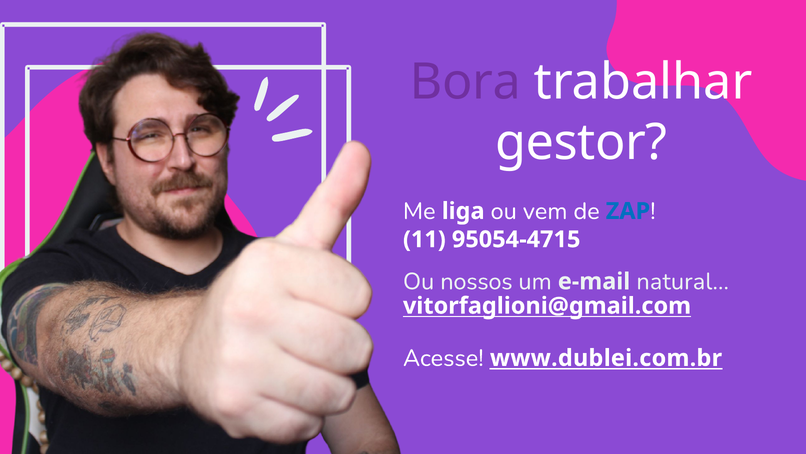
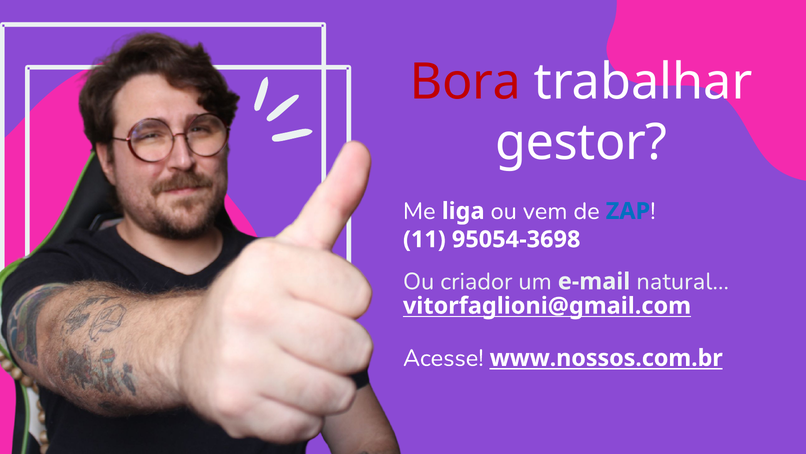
Bora colour: purple -> red (465, 82)
95054-4715: 95054-4715 -> 95054-3698 (516, 239)
nossos: nossos -> criador (476, 281)
www.dublei.com.br: www.dublei.com.br -> www.nossos.com.br (606, 358)
